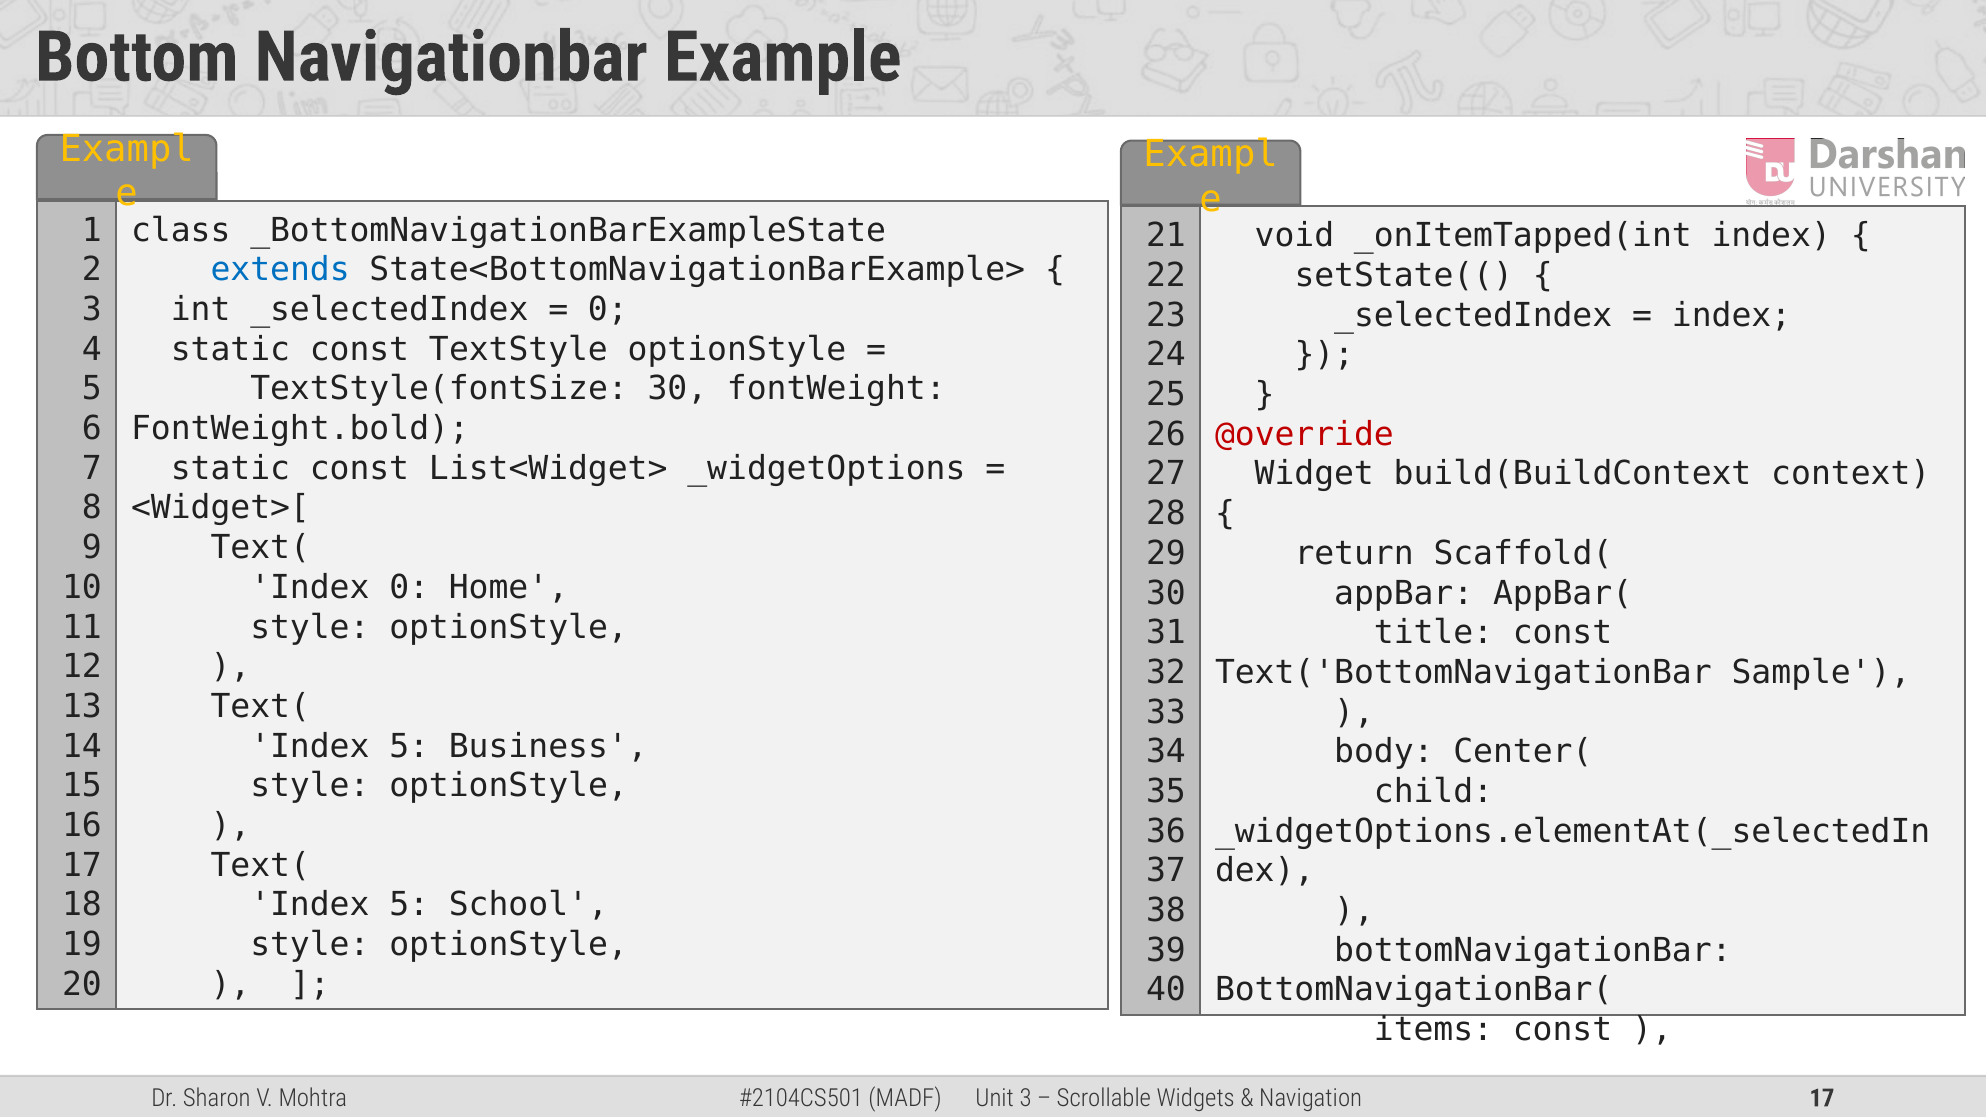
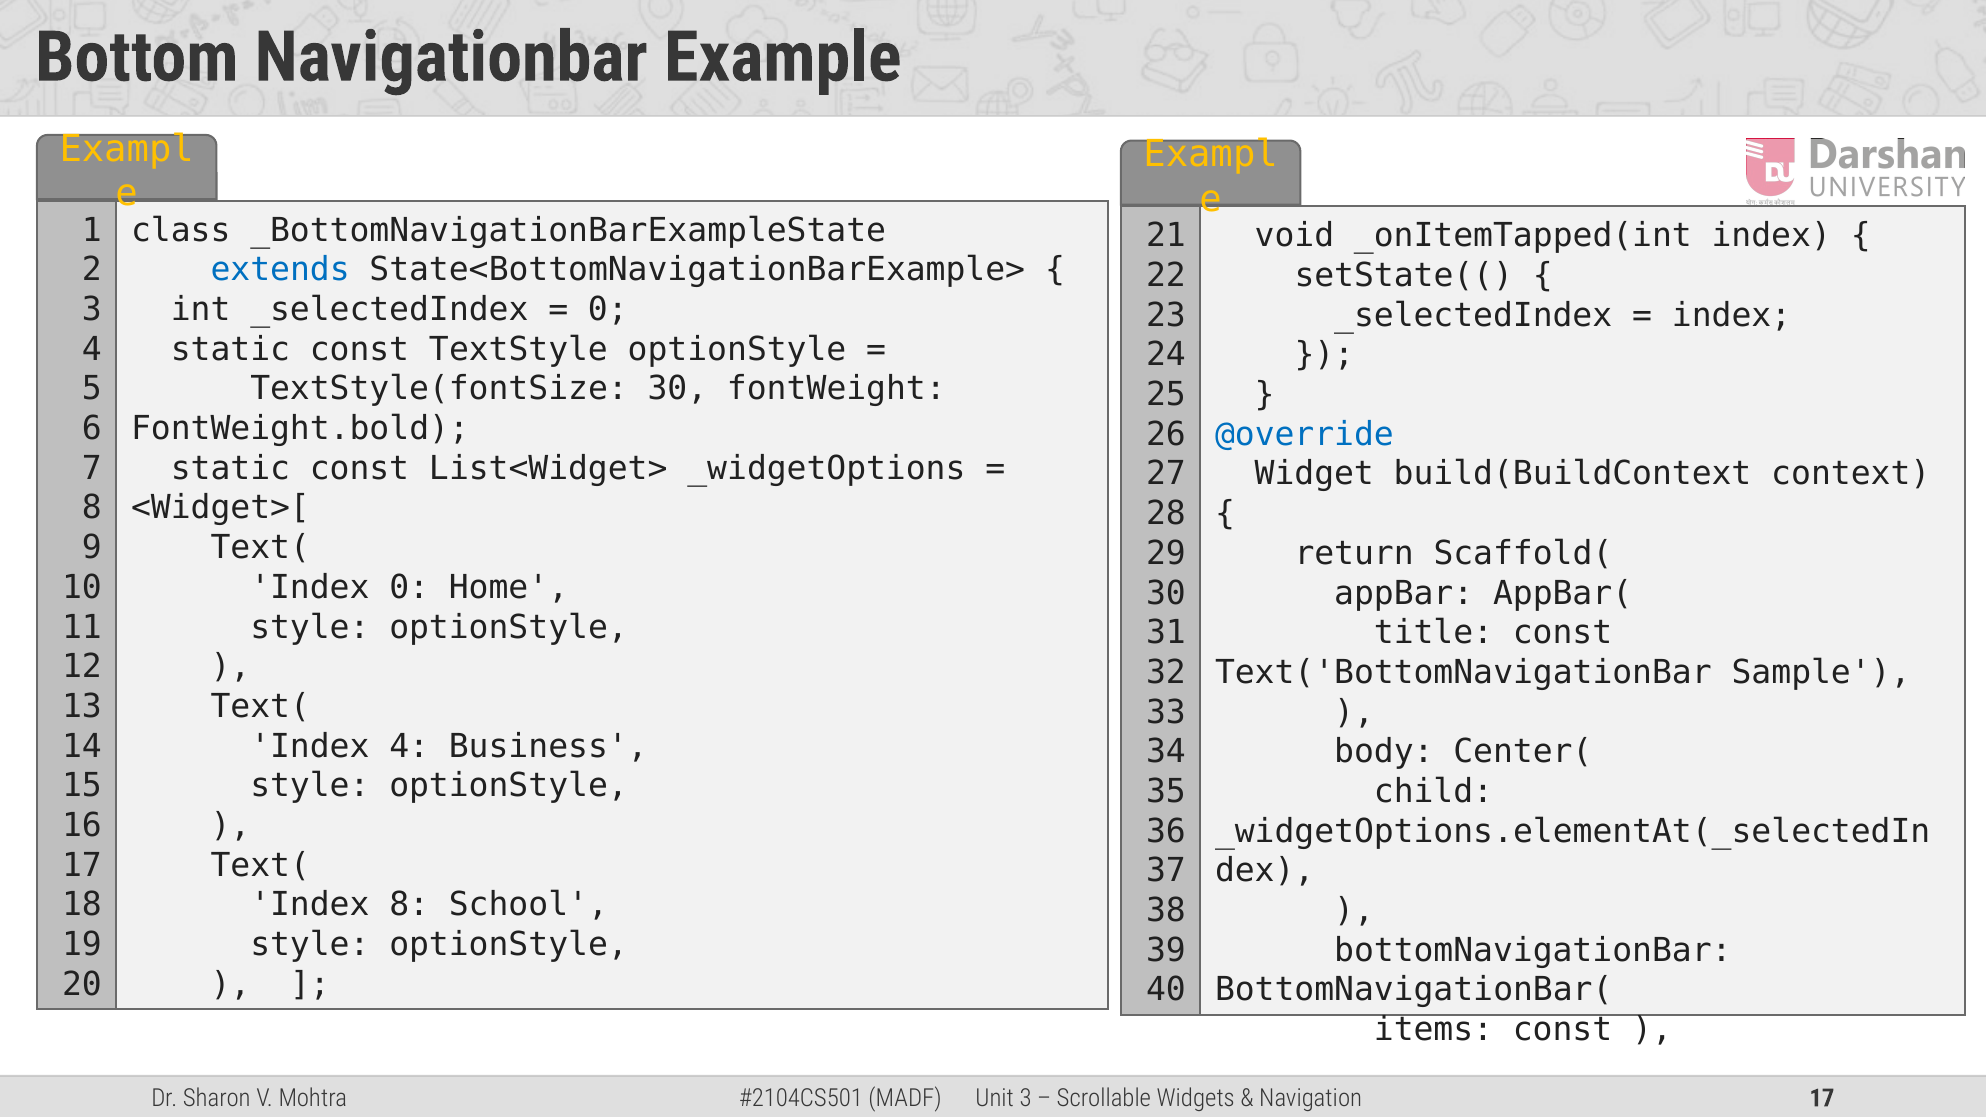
@override colour: red -> blue (1304, 434)
5: 5 -> 4 (409, 746)
5: 5 -> 8 (409, 905)
